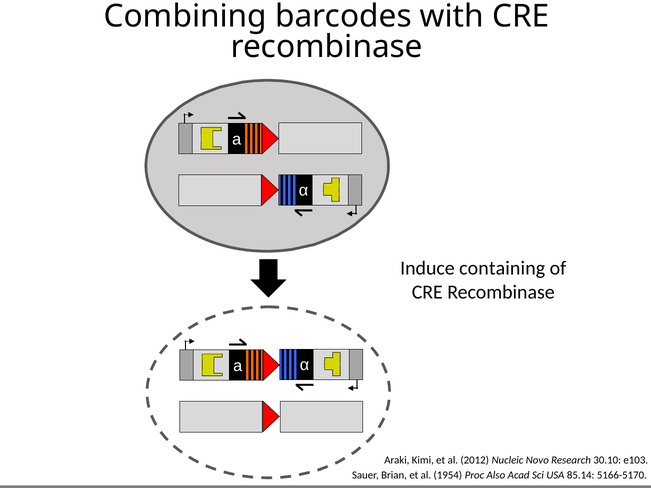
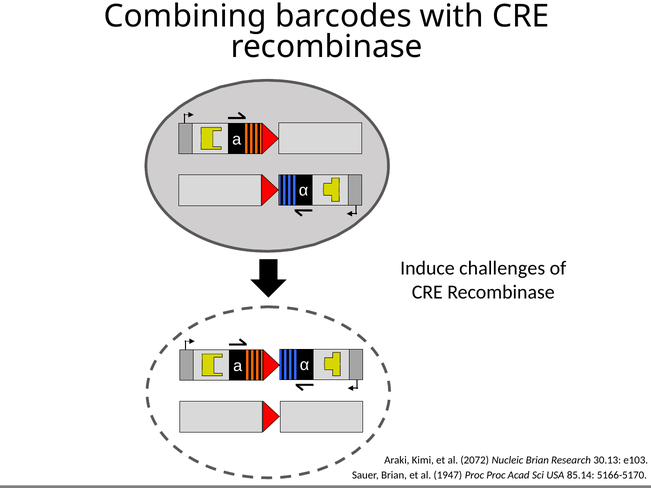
containing: containing -> challenges (502, 268)
2012: 2012 -> 2072 (475, 461)
Nucleic Novo: Novo -> Brian (537, 461)
30.10: 30.10 -> 30.13 (607, 461)
1954: 1954 -> 1947 (448, 476)
Proc Also: Also -> Proc (496, 476)
